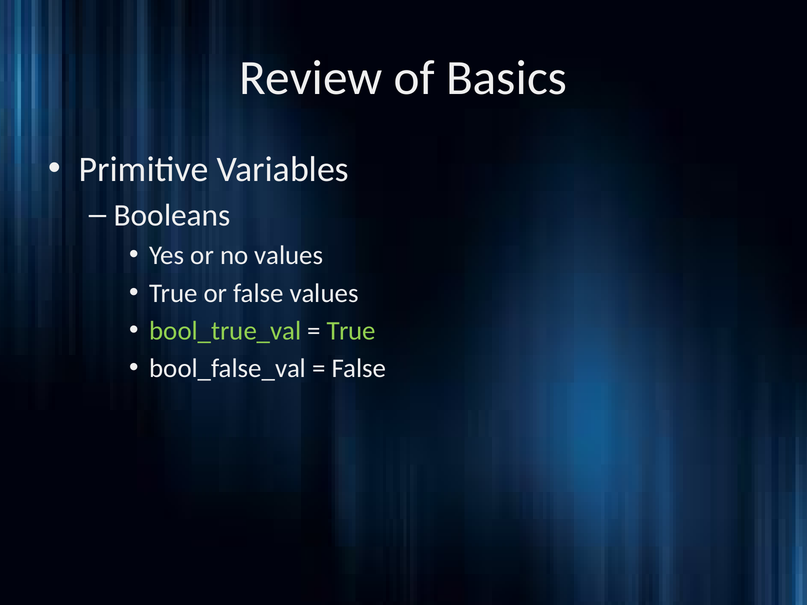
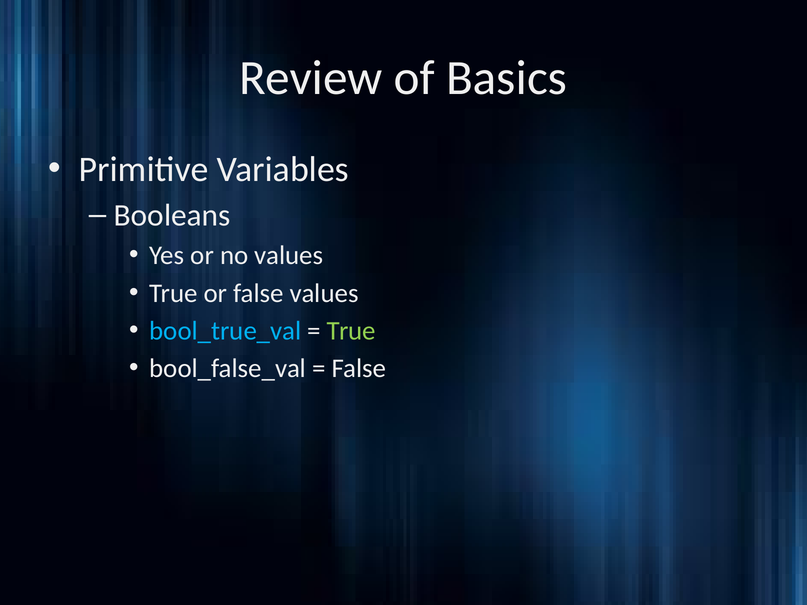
bool_true_val colour: light green -> light blue (225, 331)
